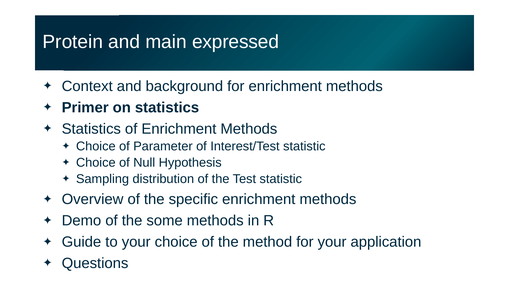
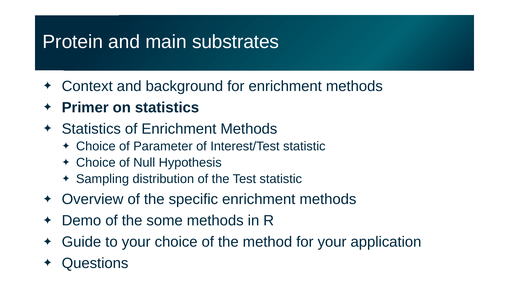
expressed: expressed -> substrates (236, 42)
